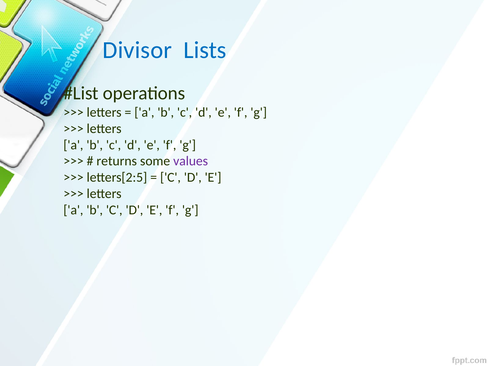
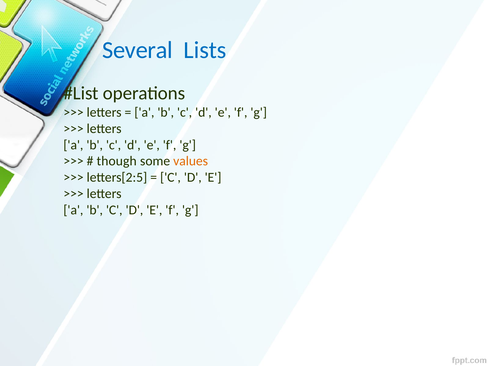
Divisor: Divisor -> Several (137, 50)
returns: returns -> though (117, 161)
values colour: purple -> orange (191, 161)
